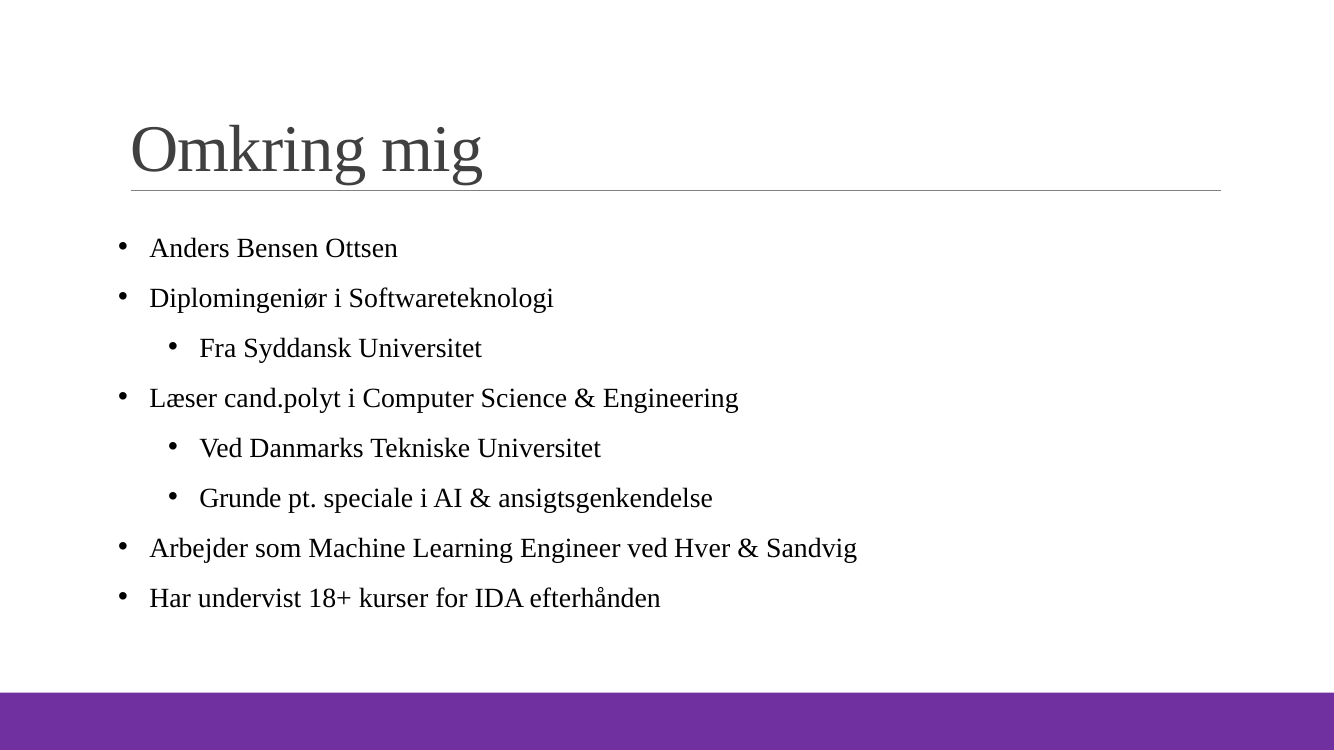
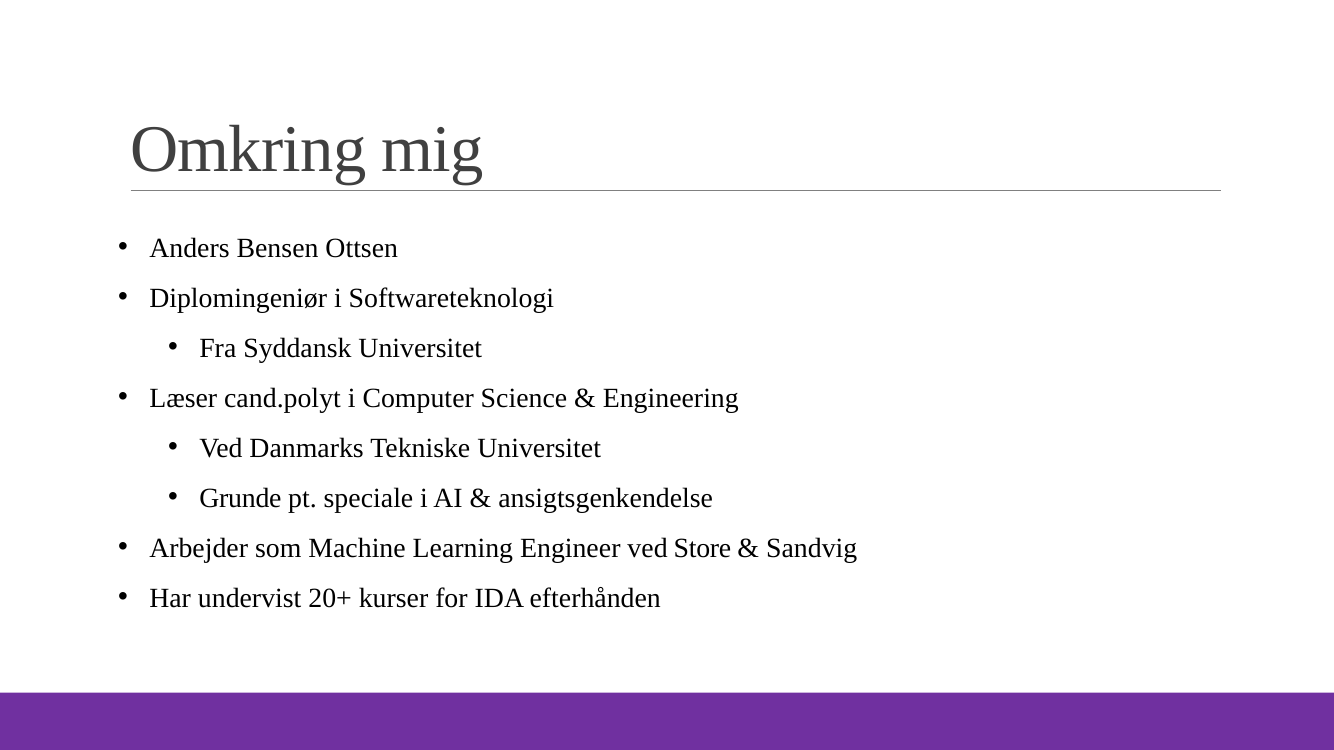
Hver: Hver -> Store (702, 548)
18+: 18+ -> 20+ (330, 598)
